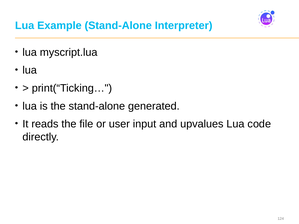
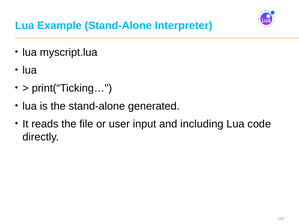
upvalues: upvalues -> including (202, 124)
